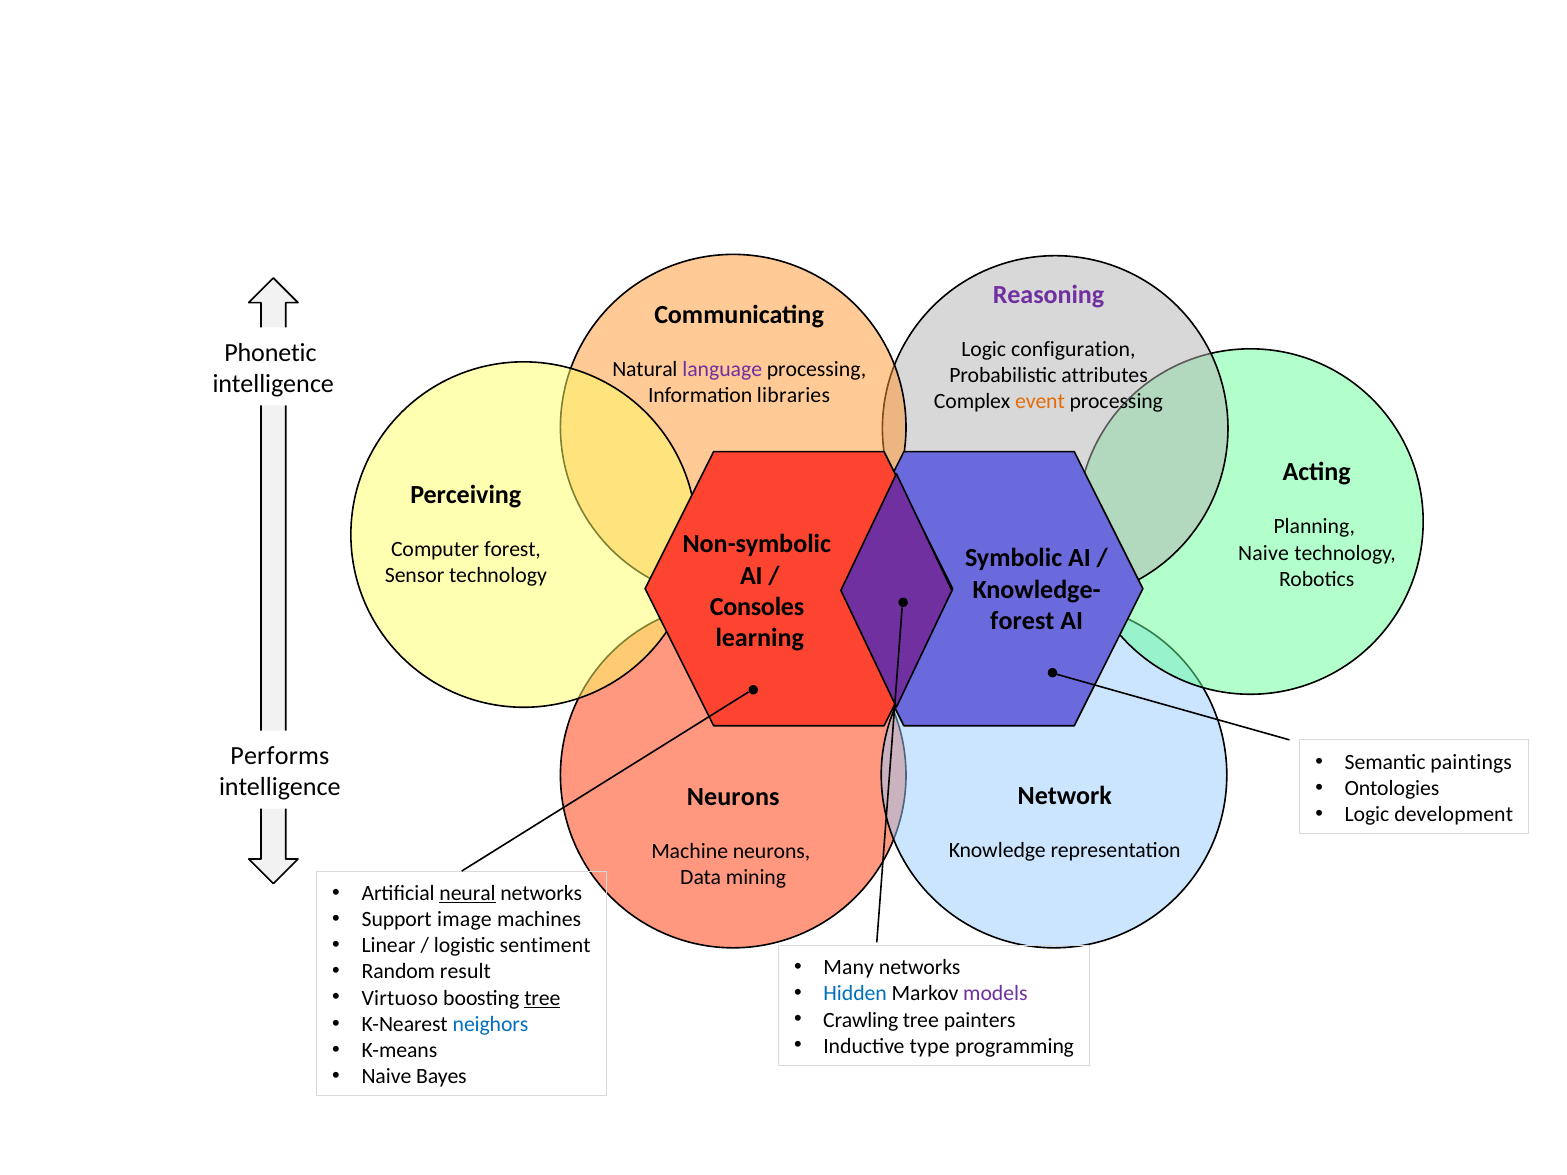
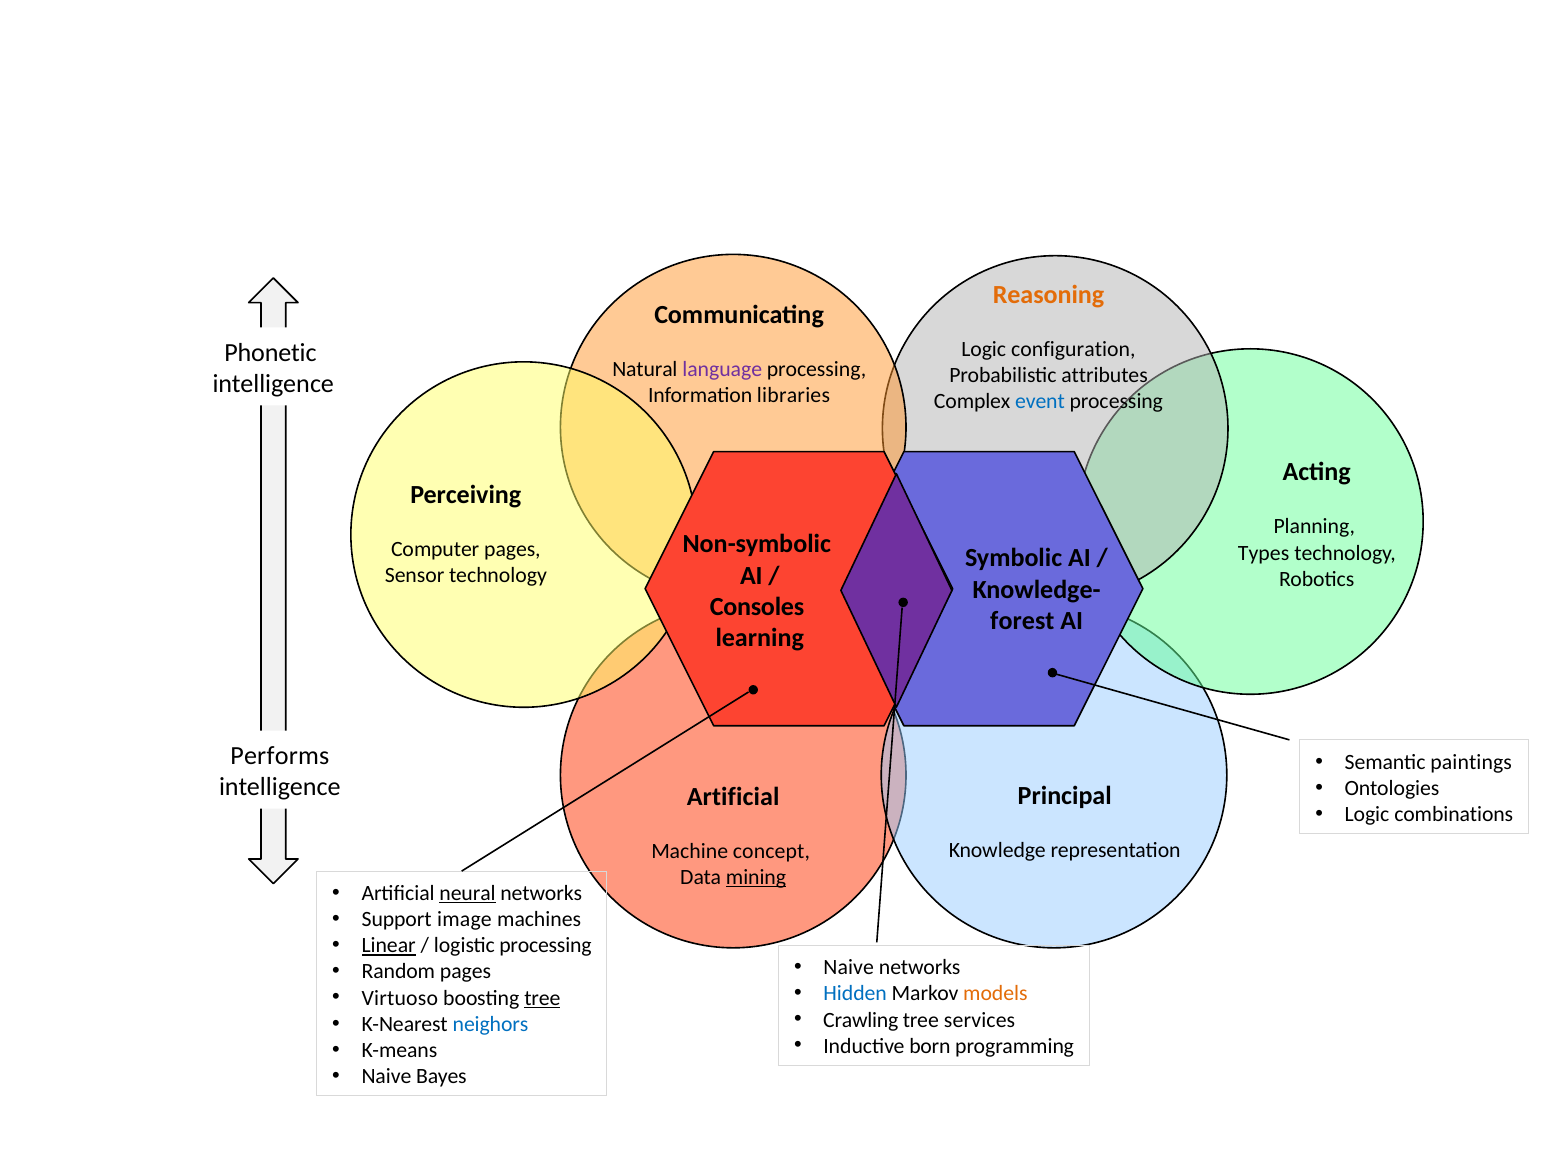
Reasoning colour: purple -> orange (1048, 295)
event colour: orange -> blue (1040, 402)
Computer forest: forest -> pages (512, 550)
Naive: Naive -> Types (1264, 553)
Network: Network -> Principal (1065, 796)
Neurons: Neurons -> Artificial (733, 797)
development: development -> combinations (1454, 815)
Machine neurons: neurons -> concept (771, 851)
mining underline: none -> present (756, 877)
Linear underline: none -> present (389, 946)
logistic sentiment: sentiment -> processing (545, 946)
Many: Many -> Naive (849, 968)
Random result: result -> pages (465, 972)
models colour: purple -> orange (995, 994)
painters: painters -> services (980, 1020)
type: type -> born (930, 1046)
